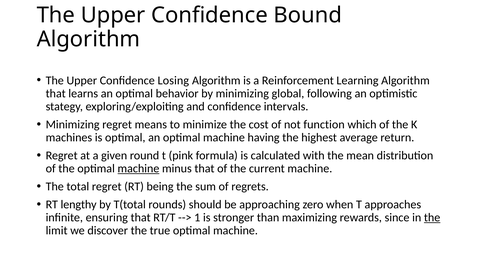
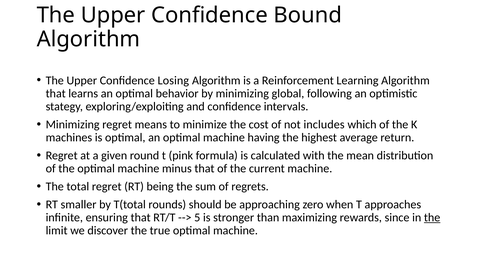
function: function -> includes (324, 124)
machine underline: present -> none (138, 168)
lengthy: lengthy -> smaller (79, 204)
1: 1 -> 5 (197, 217)
